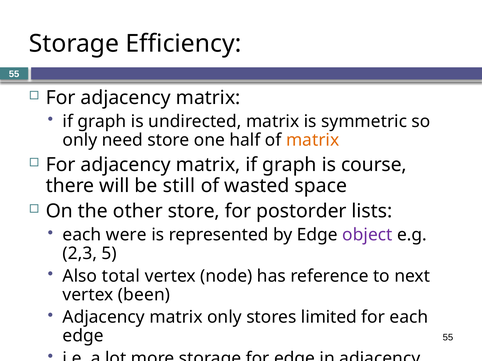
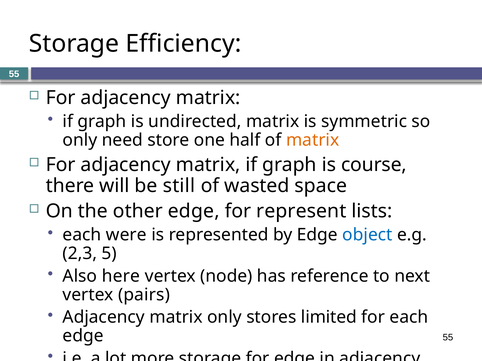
other store: store -> edge (194, 212)
postorder: postorder -> represent (301, 212)
object colour: purple -> blue (367, 235)
total: total -> here (121, 276)
been: been -> pairs (144, 295)
